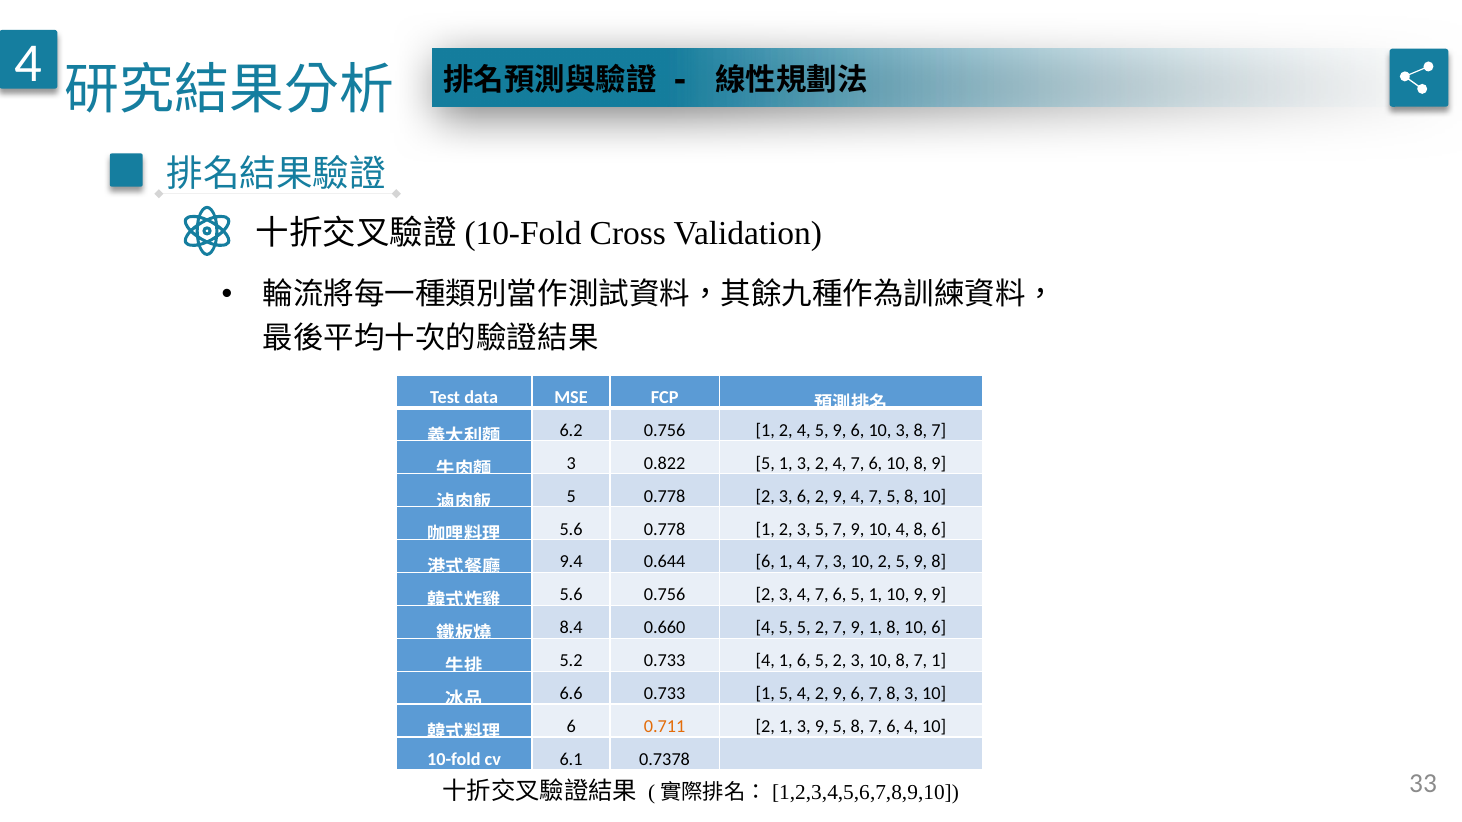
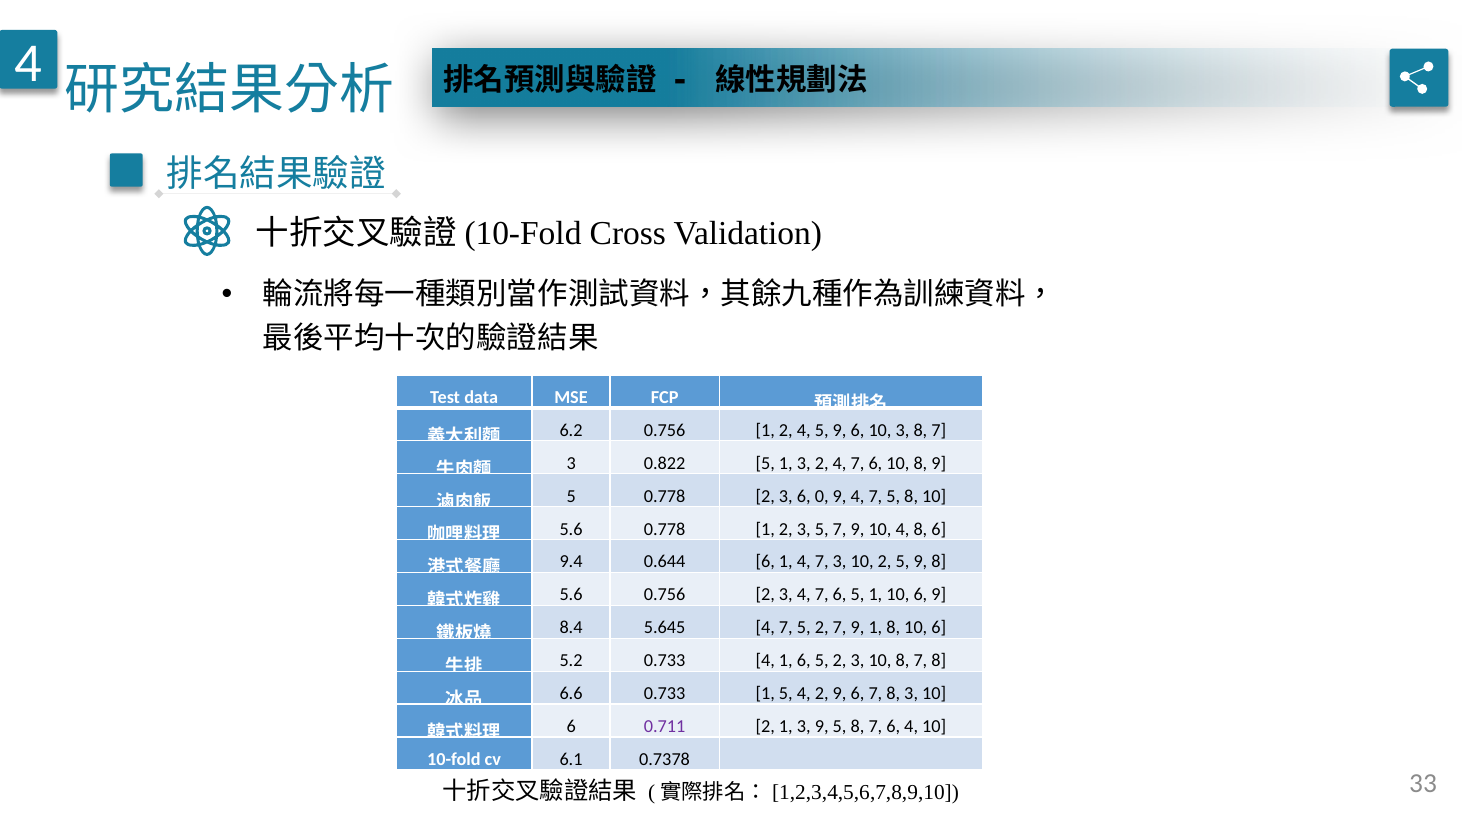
6 2: 2 -> 0 (822, 496)
1 10 9: 9 -> 6 (920, 595)
0.660: 0.660 -> 5.645 (665, 628)
5: 5 -> 7 (786, 628)
8 7 1: 1 -> 8 (939, 661)
0.711 colour: orange -> purple (665, 727)
